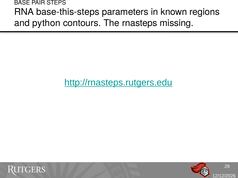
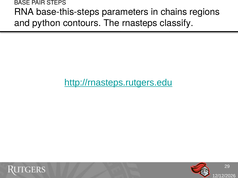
known: known -> chains (174, 12)
missing: missing -> classify (177, 23)
